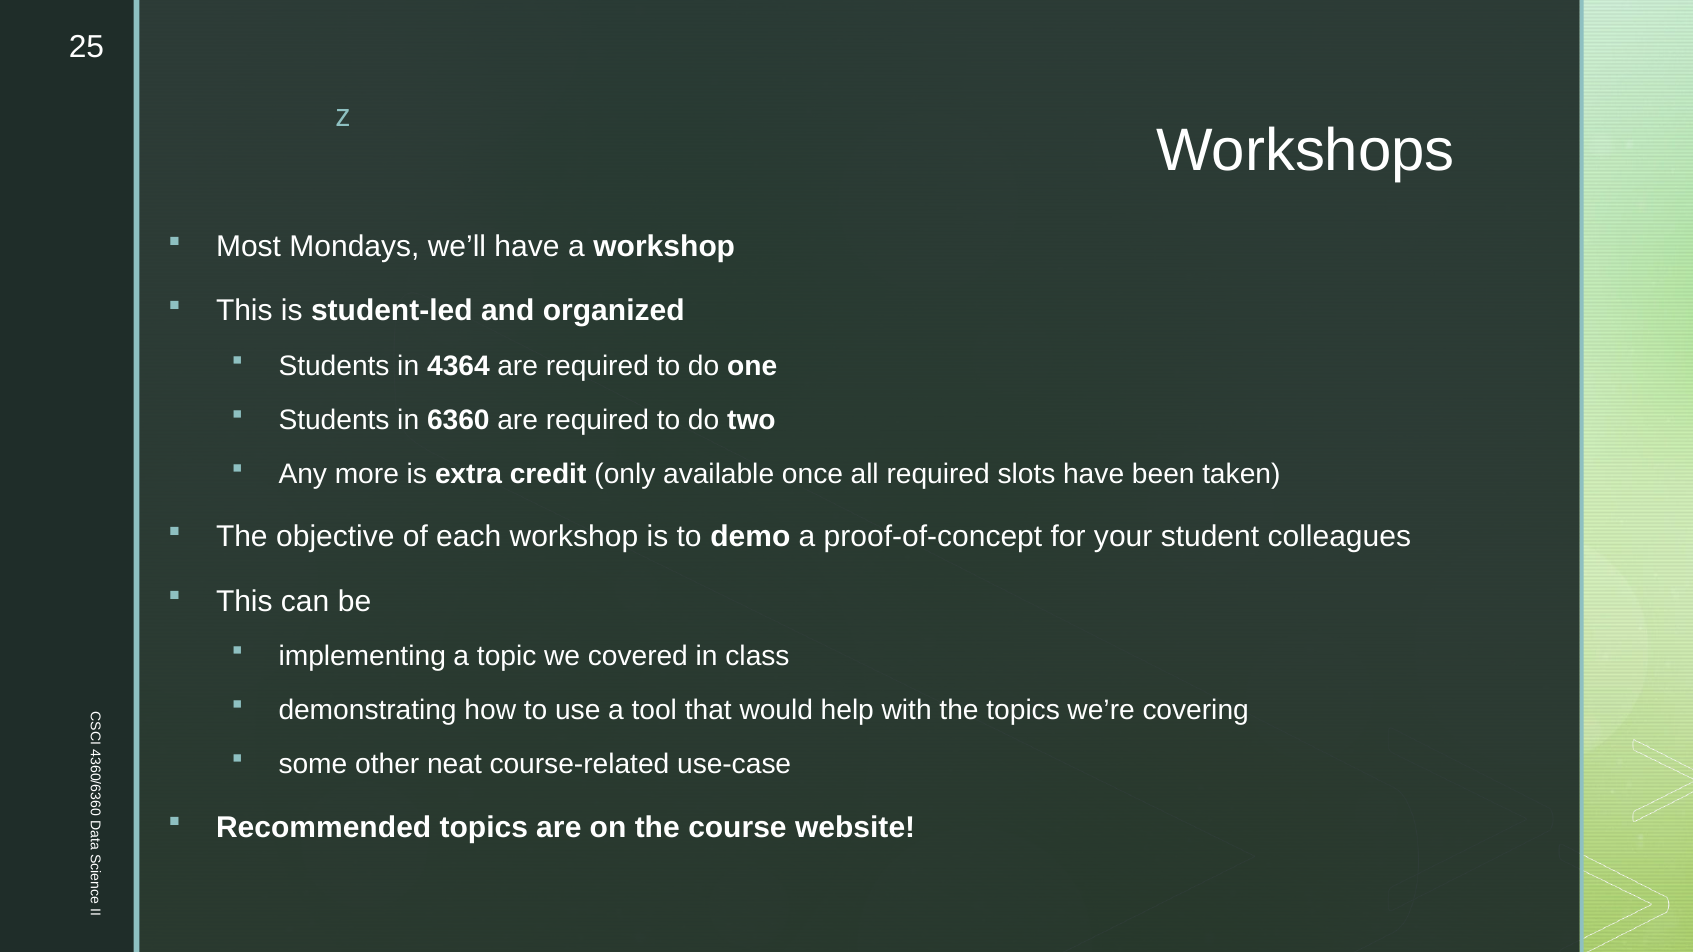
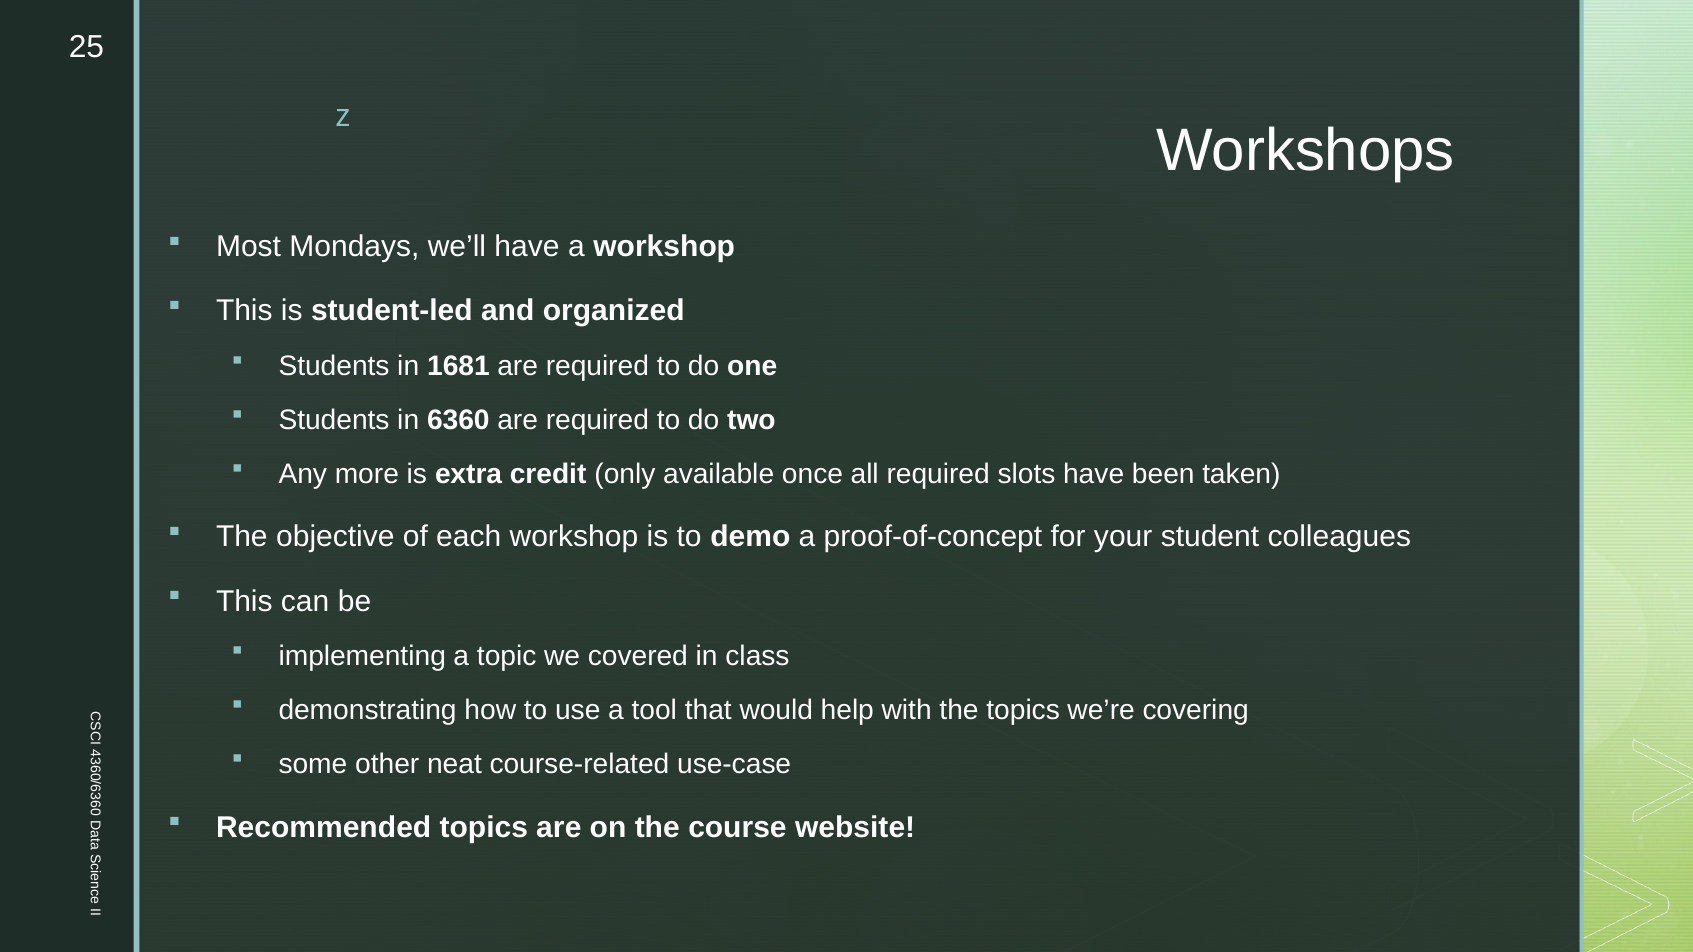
4364: 4364 -> 1681 (458, 366)
